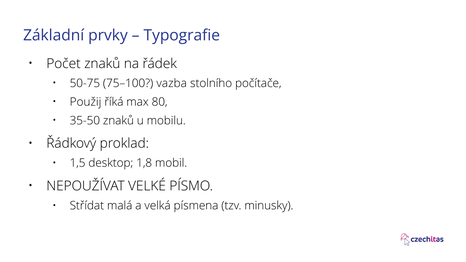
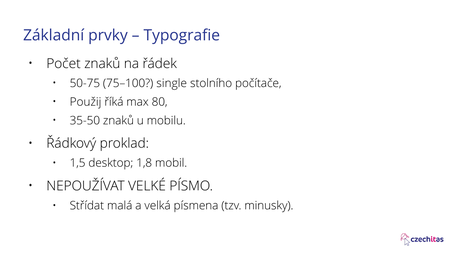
vazba: vazba -> single (172, 83)
